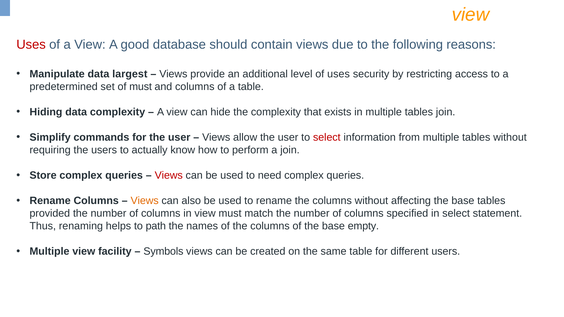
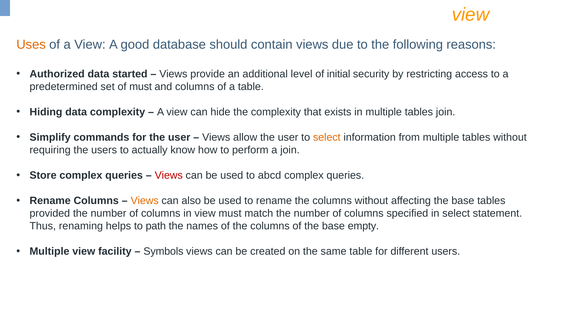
Uses colour: red -> orange (31, 45)
Manipulate: Manipulate -> Authorized (57, 74)
largest: largest -> started (130, 74)
of uses: uses -> initial (339, 74)
select colour: red -> orange (327, 137)
need: need -> abcd (270, 176)
